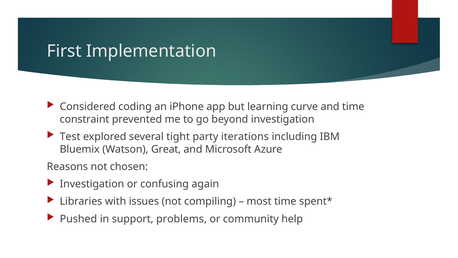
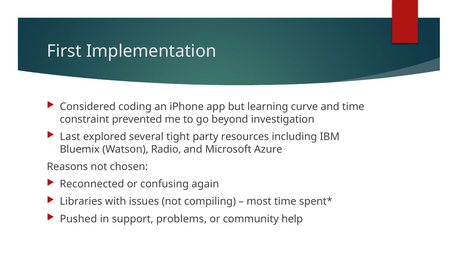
Test: Test -> Last (70, 137)
iterations: iterations -> resources (245, 137)
Great: Great -> Radio (166, 149)
Investigation: Investigation -> Reconnected (92, 184)
